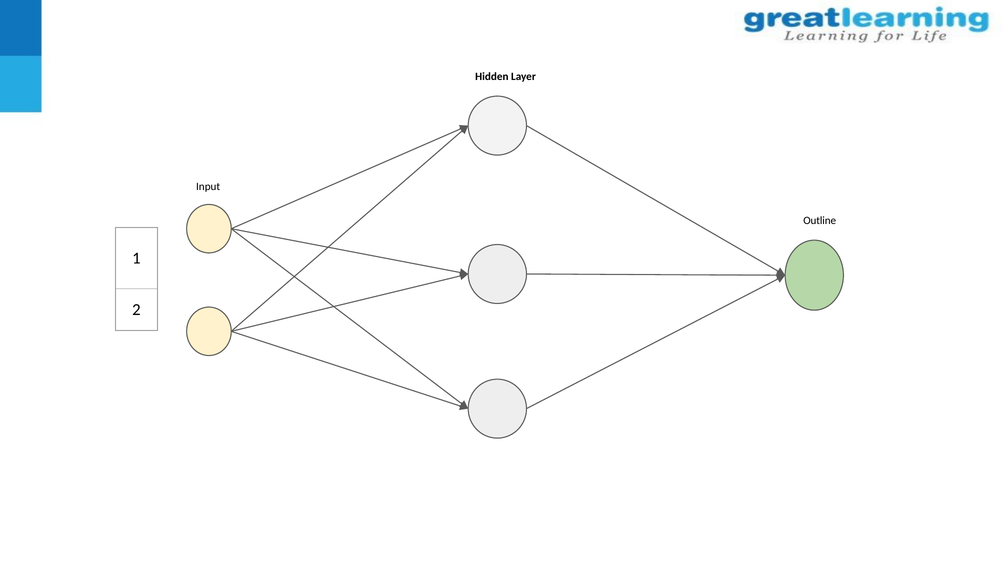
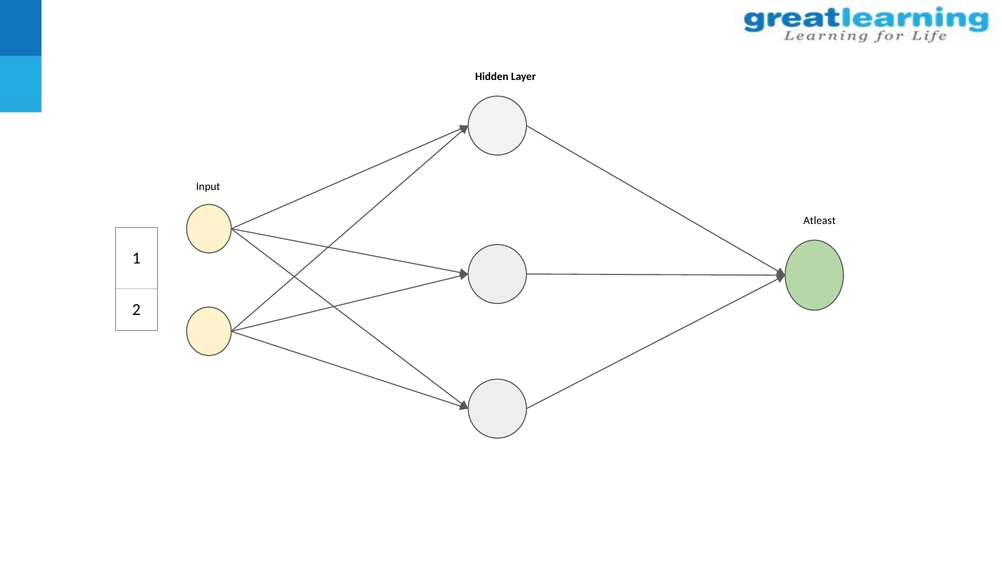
Outline: Outline -> Atleast (820, 221)
